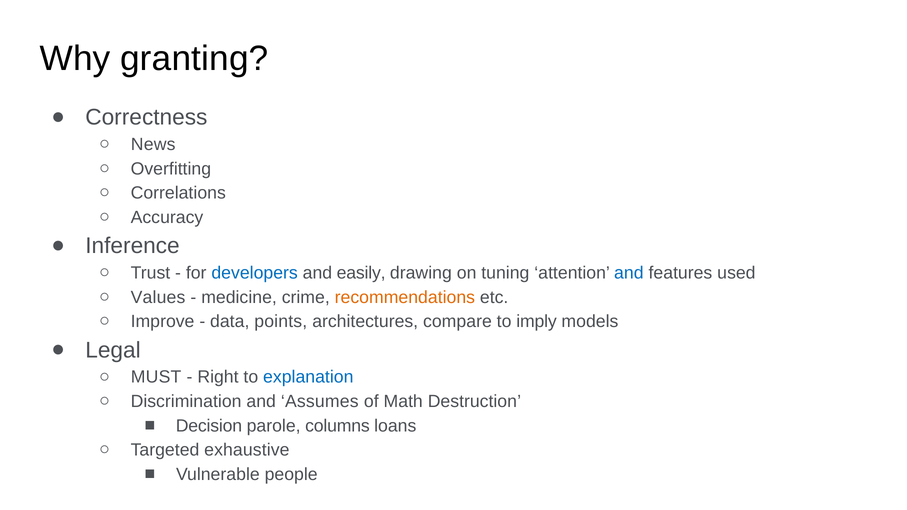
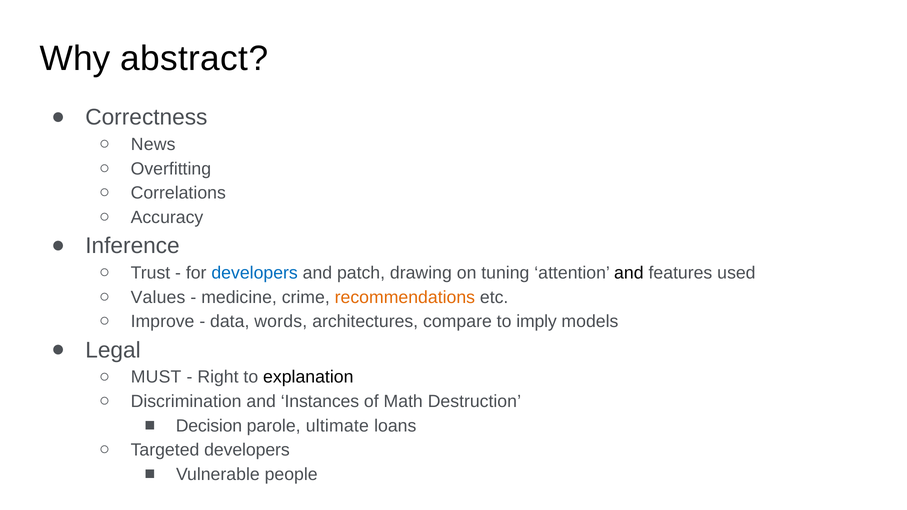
granting: granting -> abstract (194, 58)
easily: easily -> patch (361, 273)
and colour: blue -> black (629, 273)
points: points -> words (281, 322)
explanation colour: blue -> black (308, 377)
Assumes: Assumes -> Instances (320, 402)
columns: columns -> ultimate (337, 426)
Targeted exhaustive: exhaustive -> developers (247, 450)
